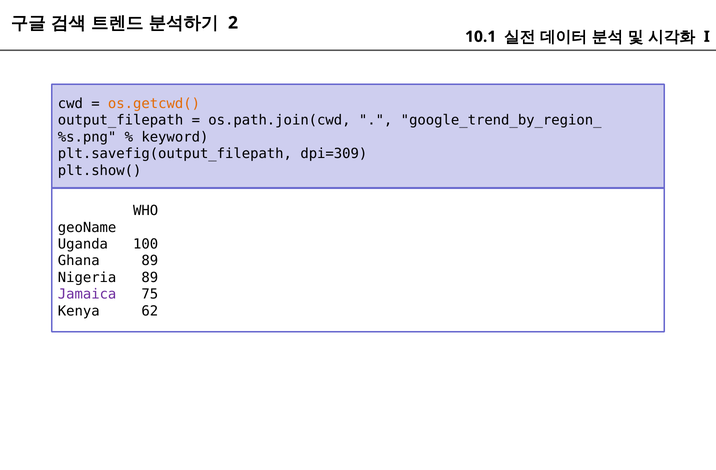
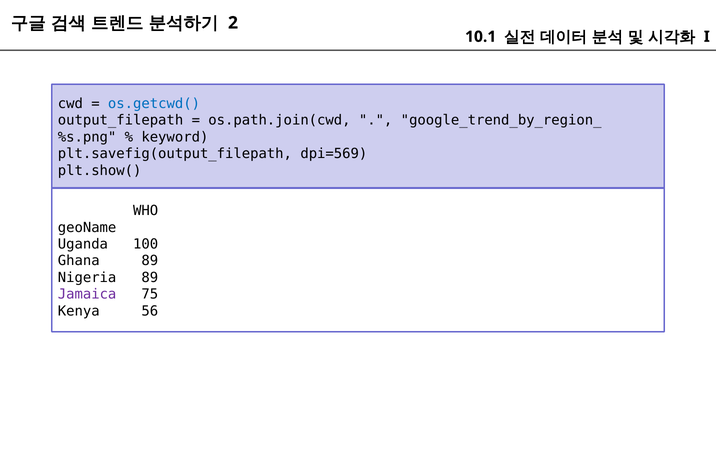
os.getcwd( colour: orange -> blue (154, 104)
dpi=309: dpi=309 -> dpi=569 (334, 154)
62: 62 -> 56 (150, 311)
